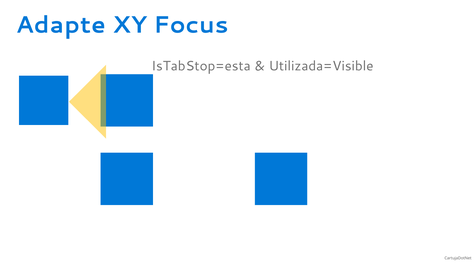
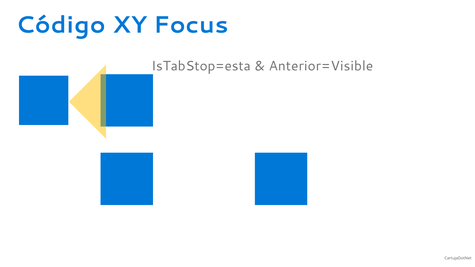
Adapte: Adapte -> Código (61, 25)
Utilizada=Visible: Utilizada=Visible -> Anterior=Visible (321, 66)
